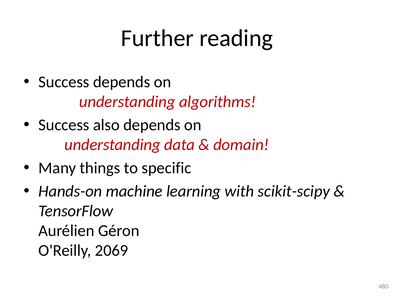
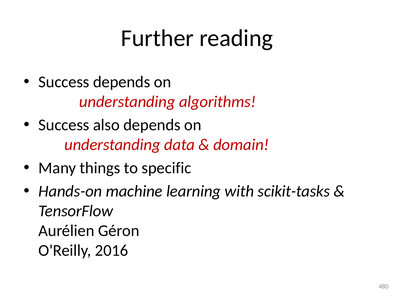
scikit-scipy: scikit-scipy -> scikit-tasks (294, 191)
2069: 2069 -> 2016 (112, 250)
